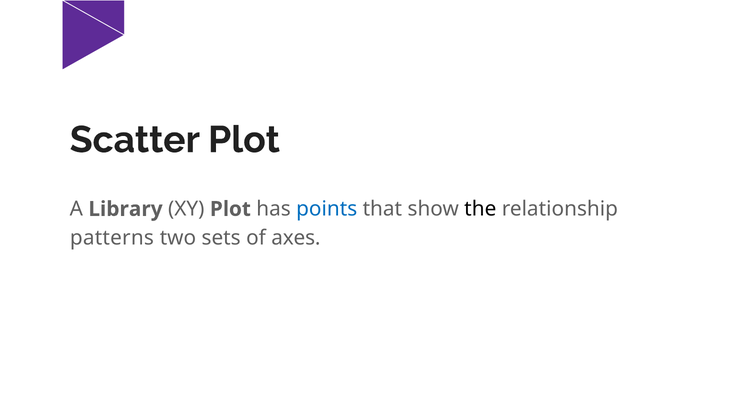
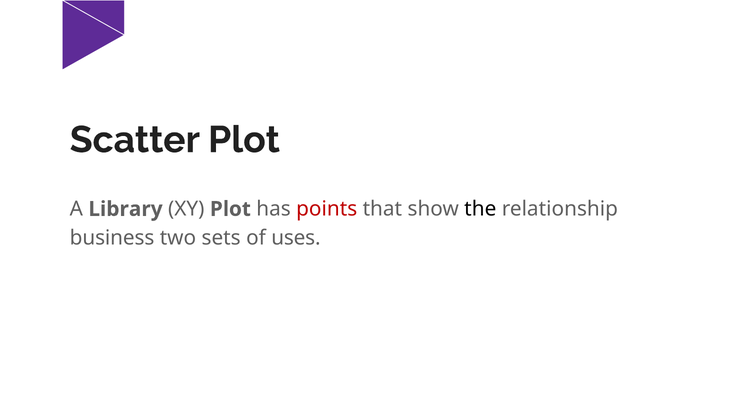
points colour: blue -> red (327, 209)
patterns: patterns -> business (112, 238)
axes: axes -> uses (296, 238)
